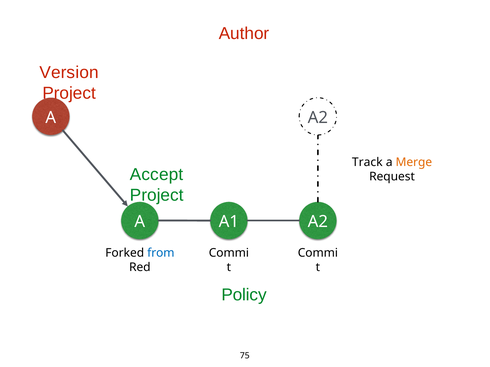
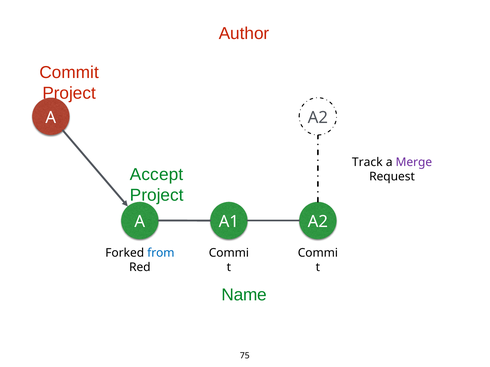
Version: Version -> Commit (69, 72)
Merge colour: orange -> purple (414, 163)
Policy: Policy -> Name (244, 295)
